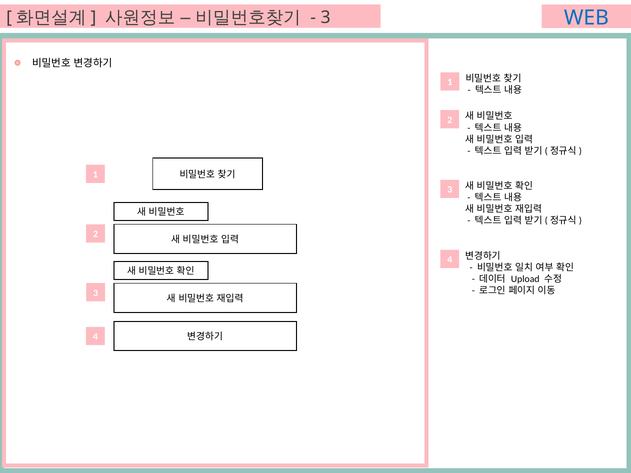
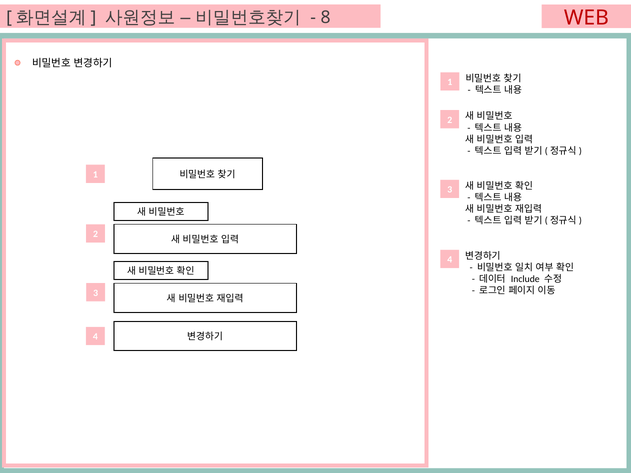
3: 3 -> 8 (326, 17)
WEB colour: blue -> red (586, 18)
Upload: Upload -> Include (525, 279)
